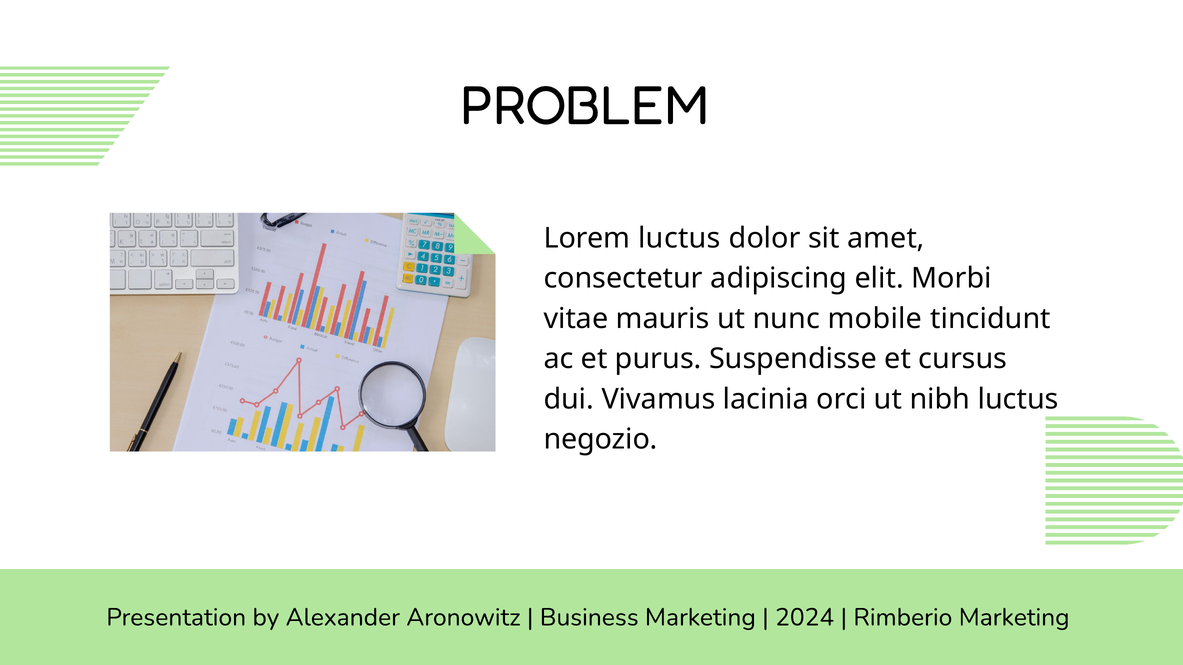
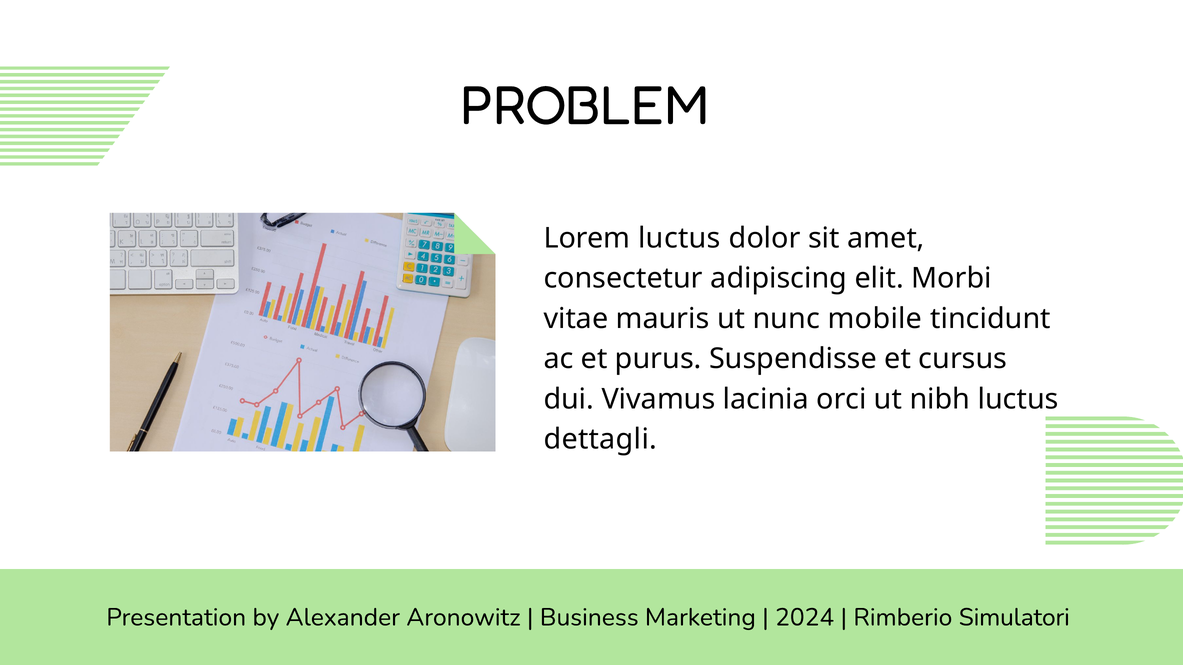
negozio: negozio -> dettagli (600, 440)
Rimberio Marketing: Marketing -> Simulatori (1014, 618)
